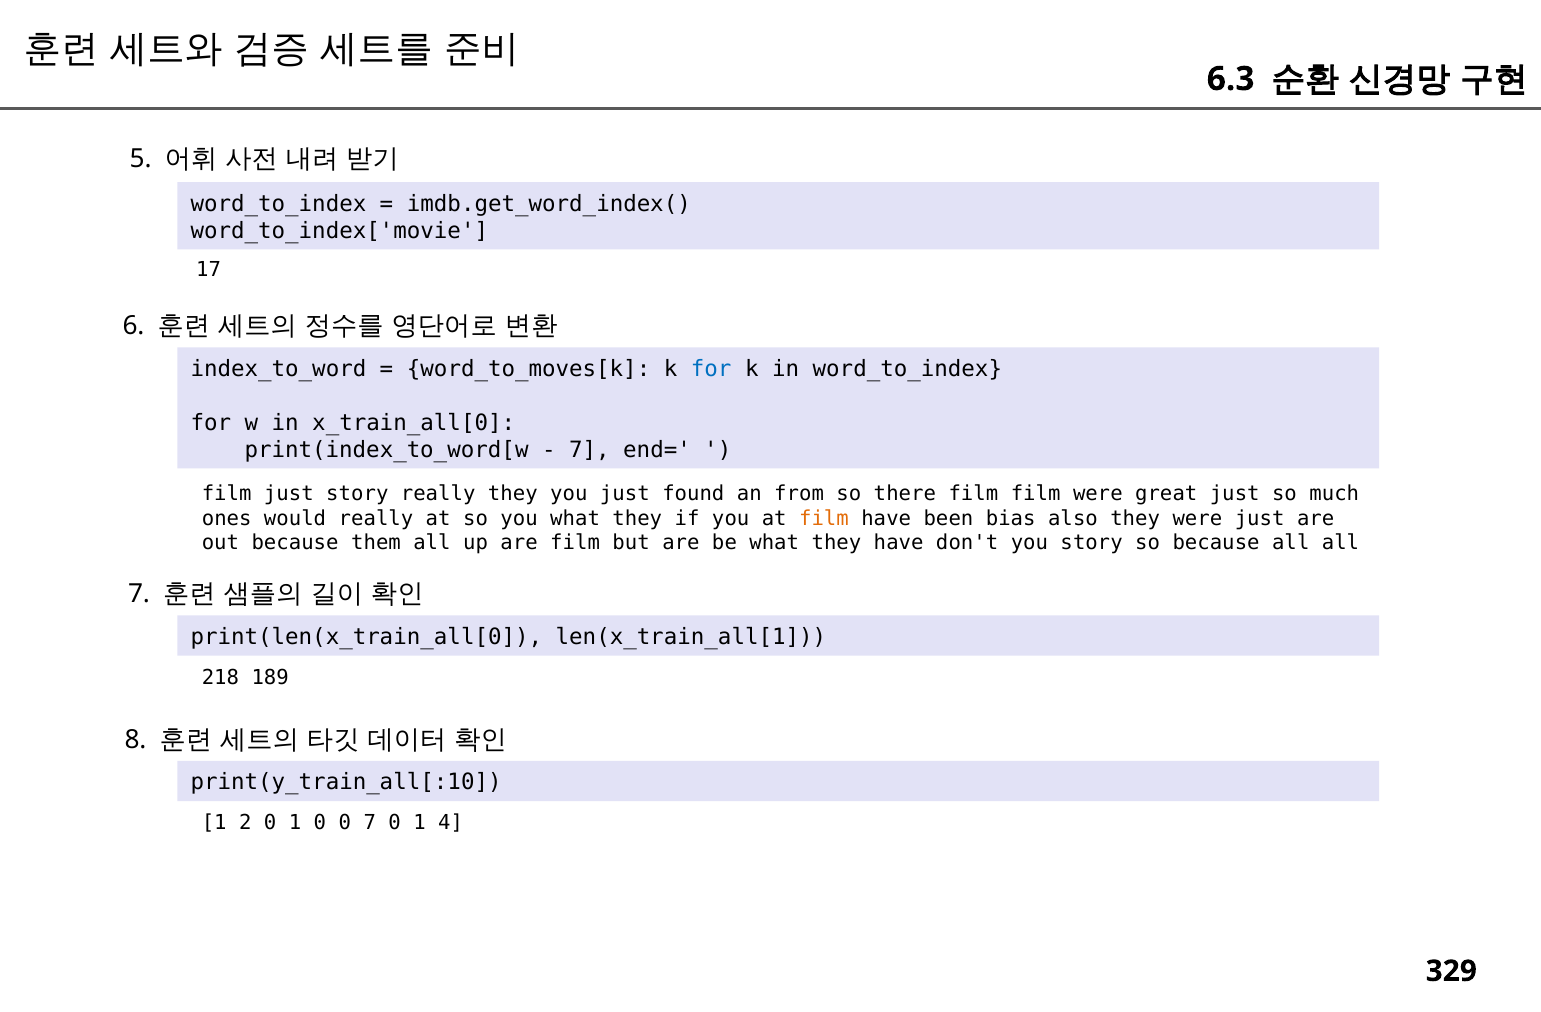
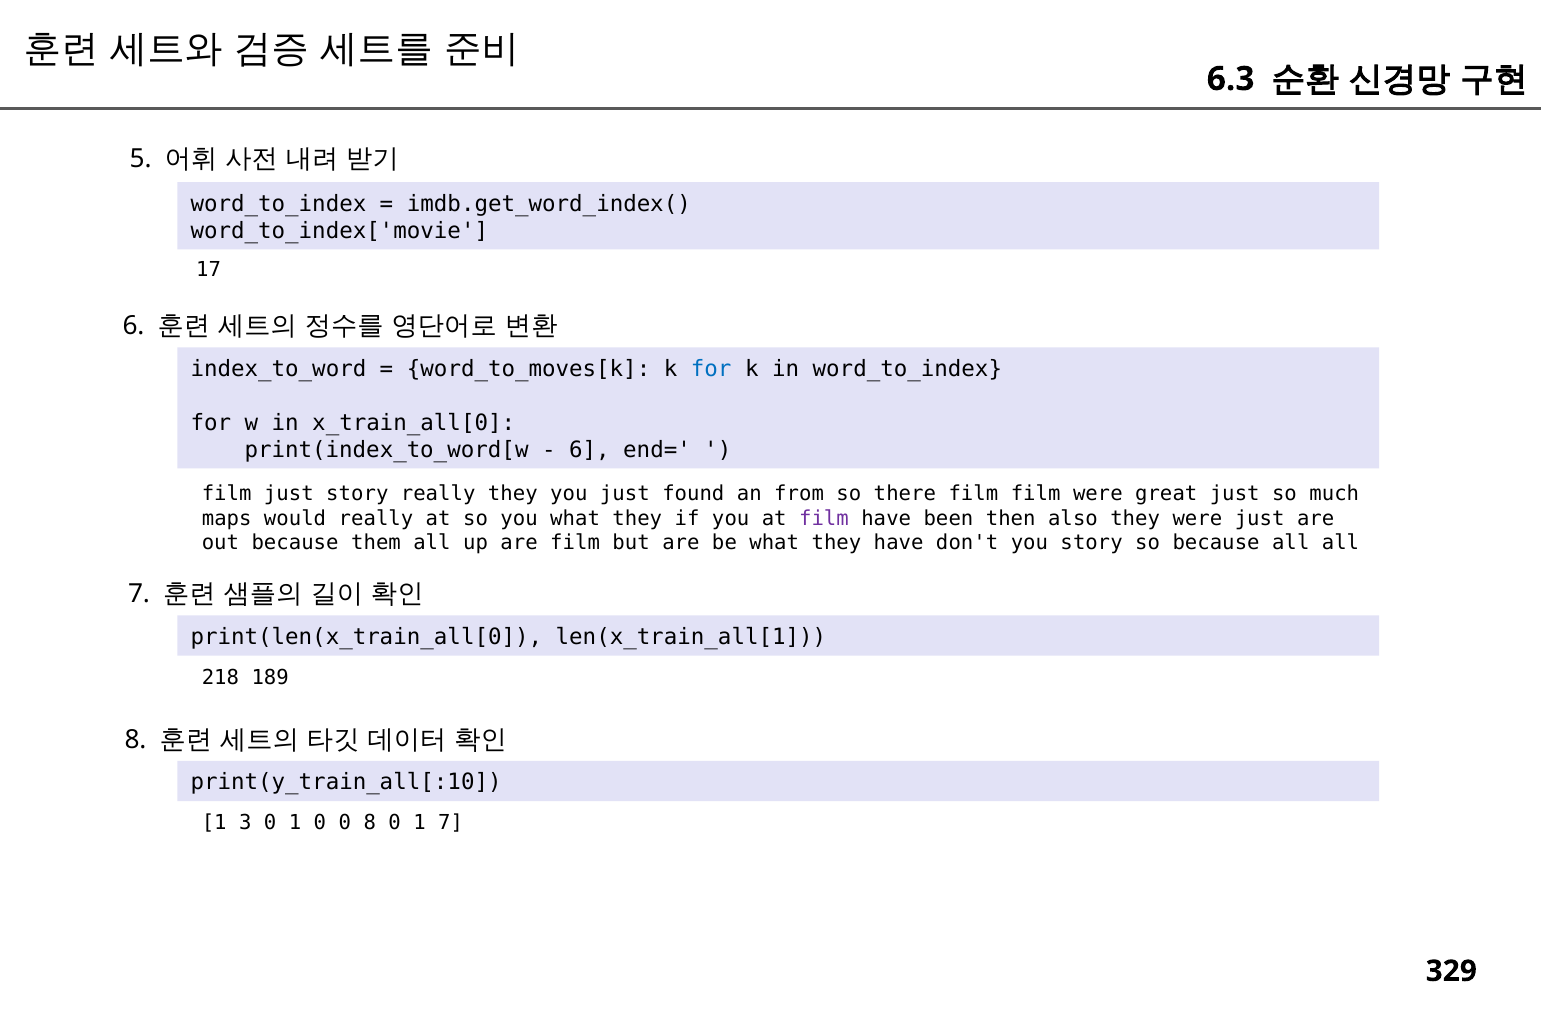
7: 7 -> 6 (589, 450)
ones: ones -> maps (227, 518)
film colour: orange -> purple (824, 518)
bias: bias -> then (1011, 518)
2: 2 -> 3 (245, 823)
0 7: 7 -> 8 (370, 823)
1 4: 4 -> 7 (451, 823)
